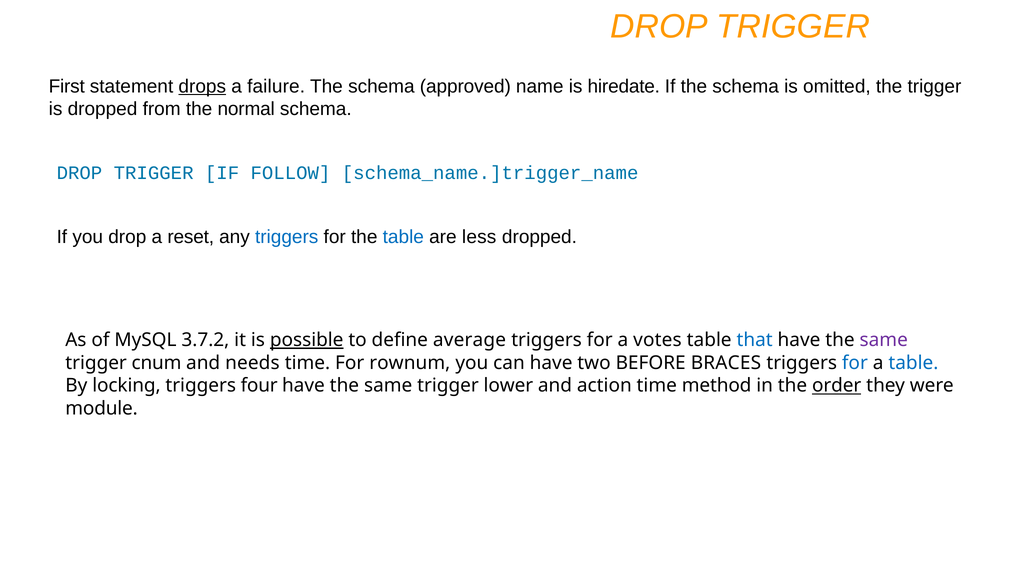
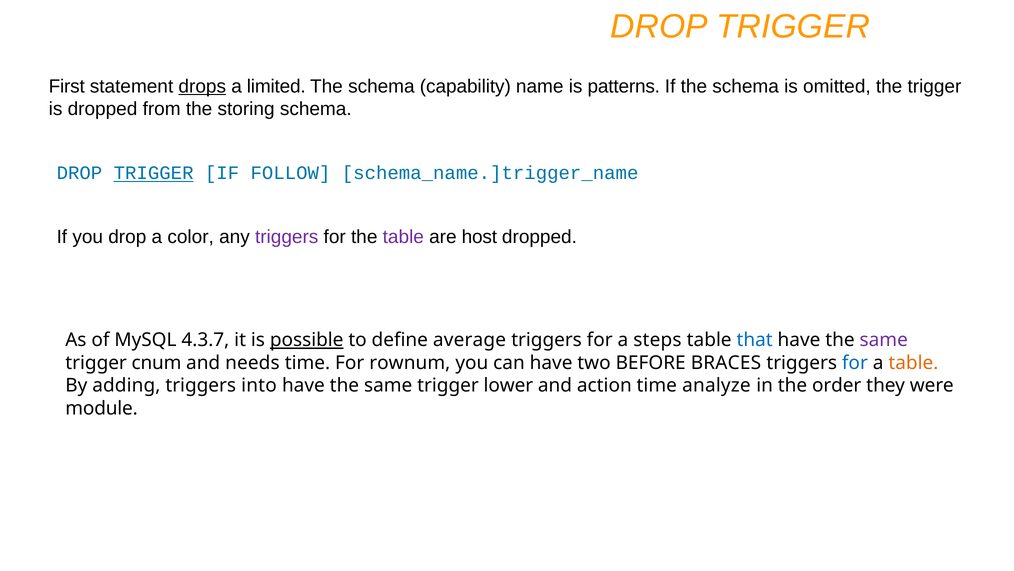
failure: failure -> limited (276, 86)
approved: approved -> capability (465, 86)
hiredate: hiredate -> patterns (624, 86)
normal: normal -> storing (246, 109)
TRIGGER underline: none -> present (154, 173)
reset: reset -> color (191, 237)
triggers colour: blue -> purple (287, 237)
table colour: blue -> purple (403, 237)
less: less -> host (479, 237)
3.7.2: 3.7.2 -> 4.3.7 (205, 340)
votes: votes -> steps (657, 340)
table colour: blue -> orange (913, 362)
locking: locking -> adding (126, 385)
four: four -> into (259, 385)
method: method -> analyze (716, 385)
order underline: present -> none (837, 385)
